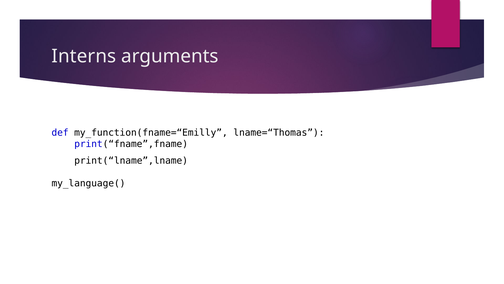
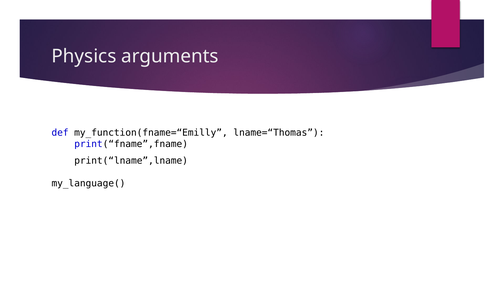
Interns: Interns -> Physics (84, 56)
